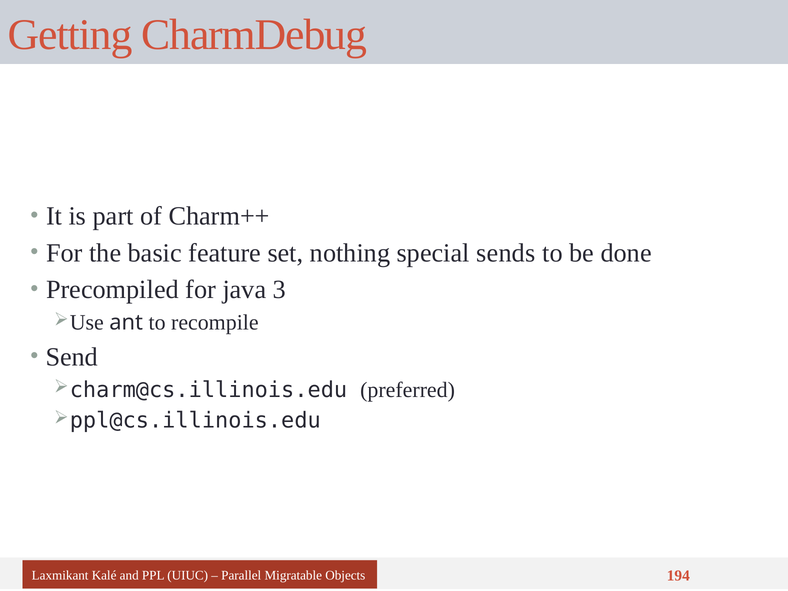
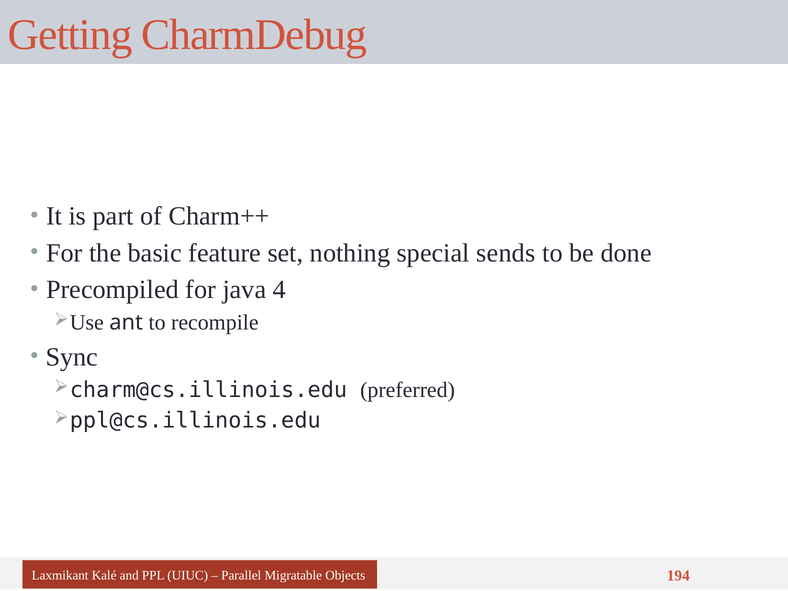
3: 3 -> 4 (279, 290)
Send: Send -> Sync (72, 357)
